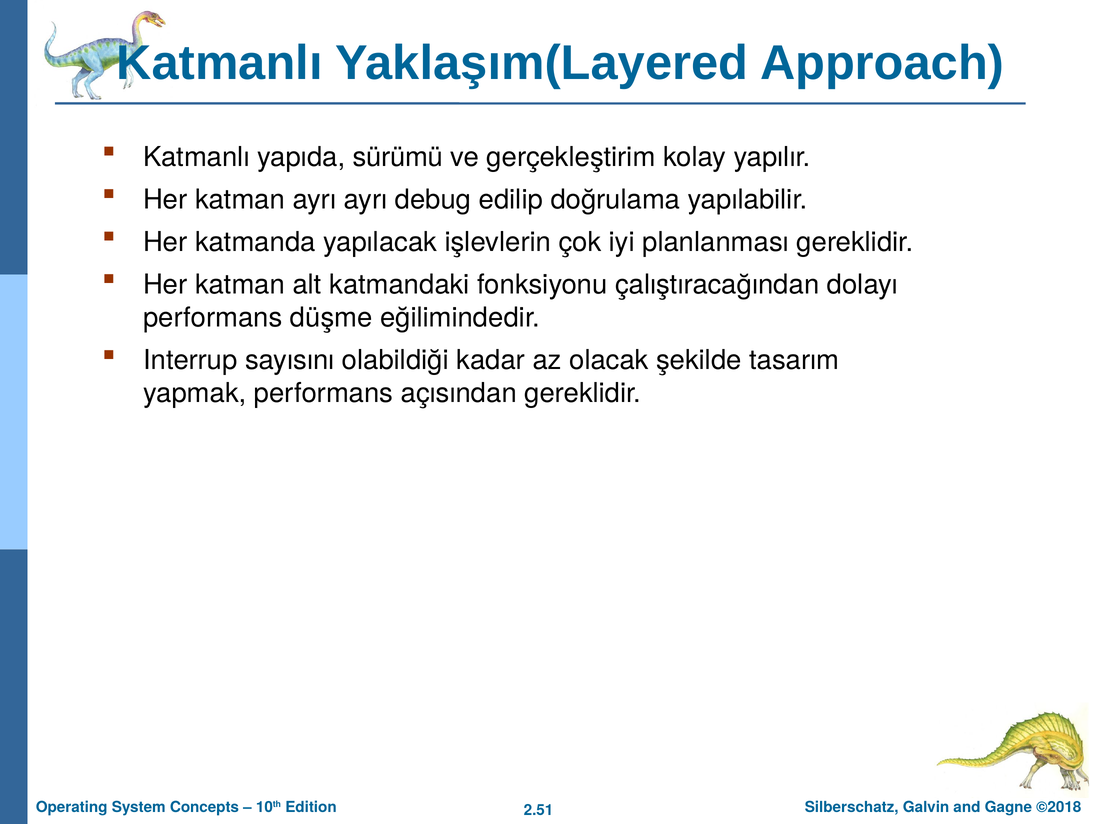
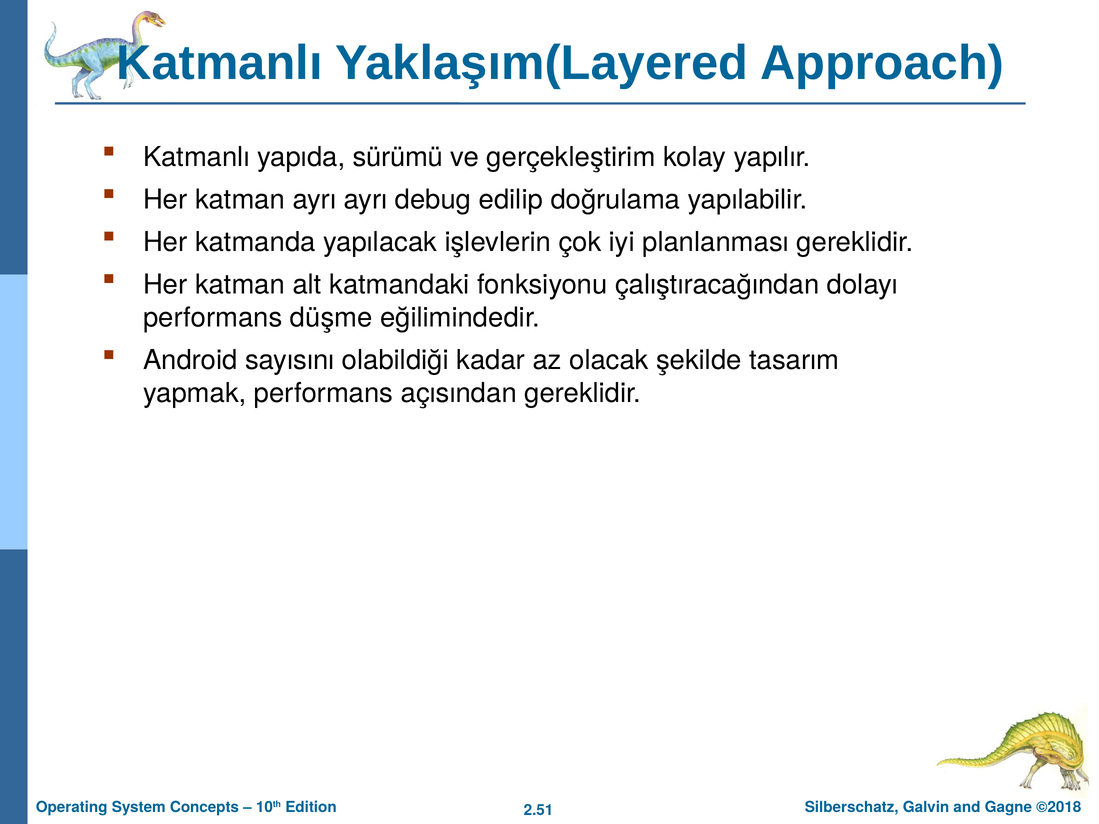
Interrup: Interrup -> Android (190, 360)
